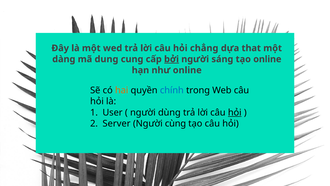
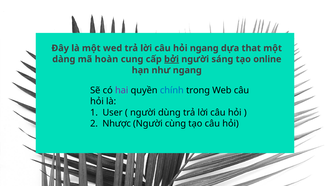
hỏi chẳng: chẳng -> ngang (204, 48)
dung: dung -> hoàn (106, 59)
như online: online -> ngang (187, 70)
hai colour: orange -> purple (122, 90)
hỏi underline: present -> none (235, 112)
Server: Server -> Nhược (117, 123)
